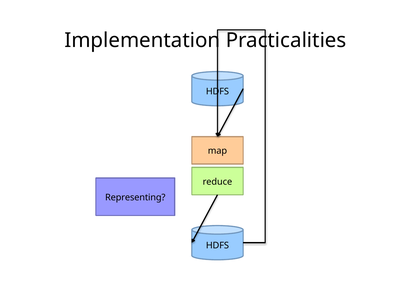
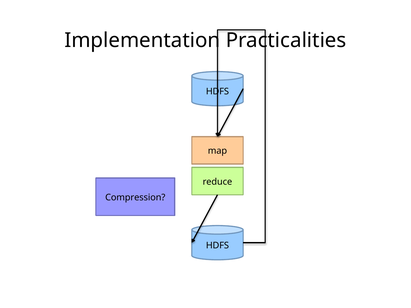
Representing: Representing -> Compression (135, 198)
